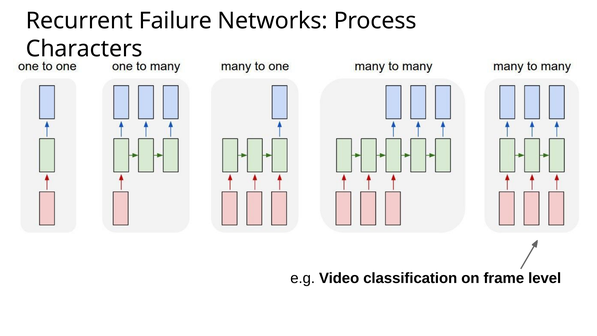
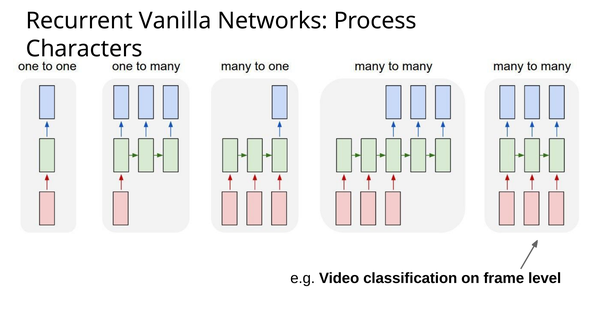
Failure: Failure -> Vanilla (175, 21)
